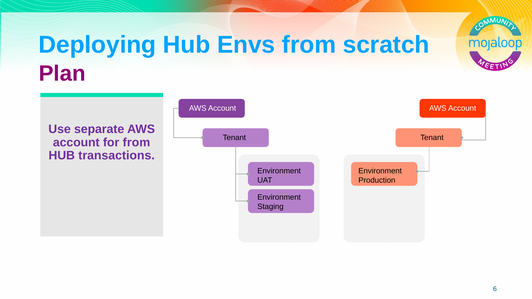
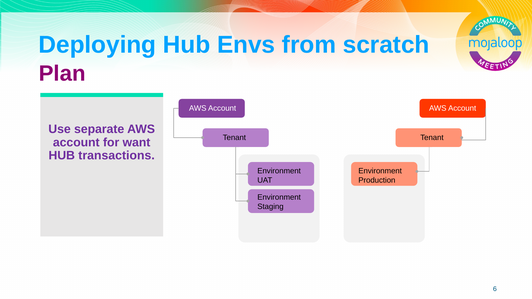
for from: from -> want (137, 142)
